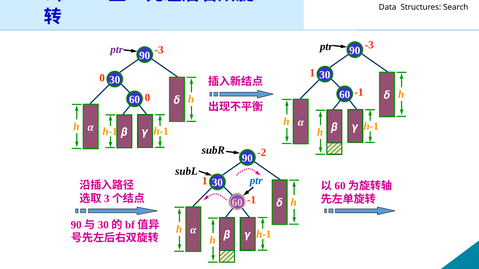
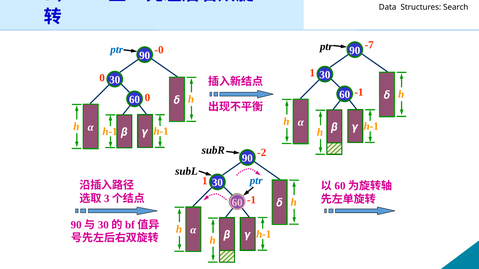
-3: -3 -> -7 (369, 45)
ptr colour: purple -> blue (117, 50)
-3: -3 -> -0 (159, 50)
